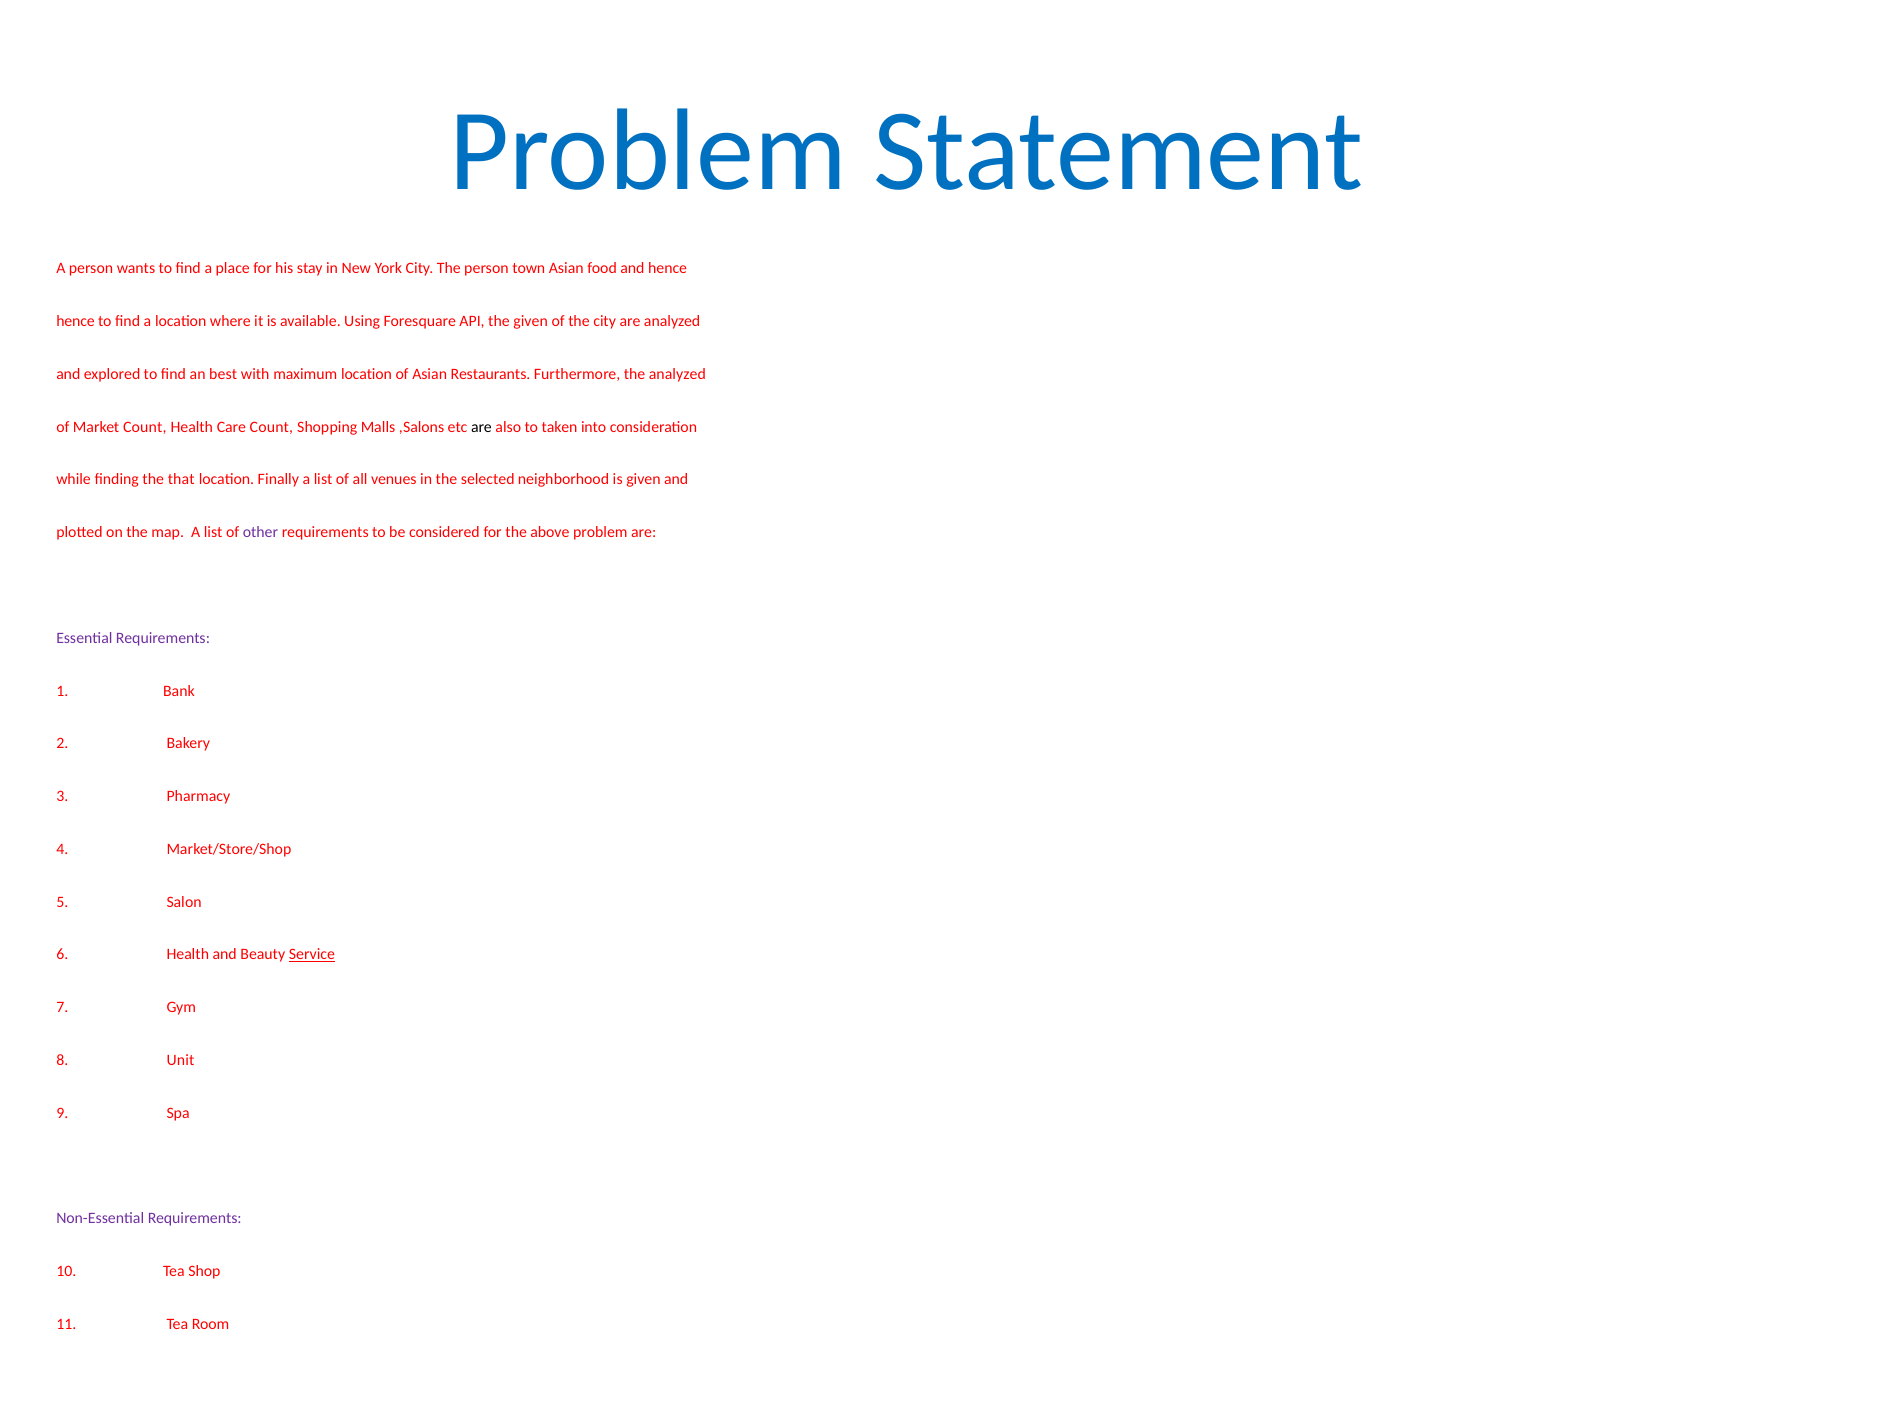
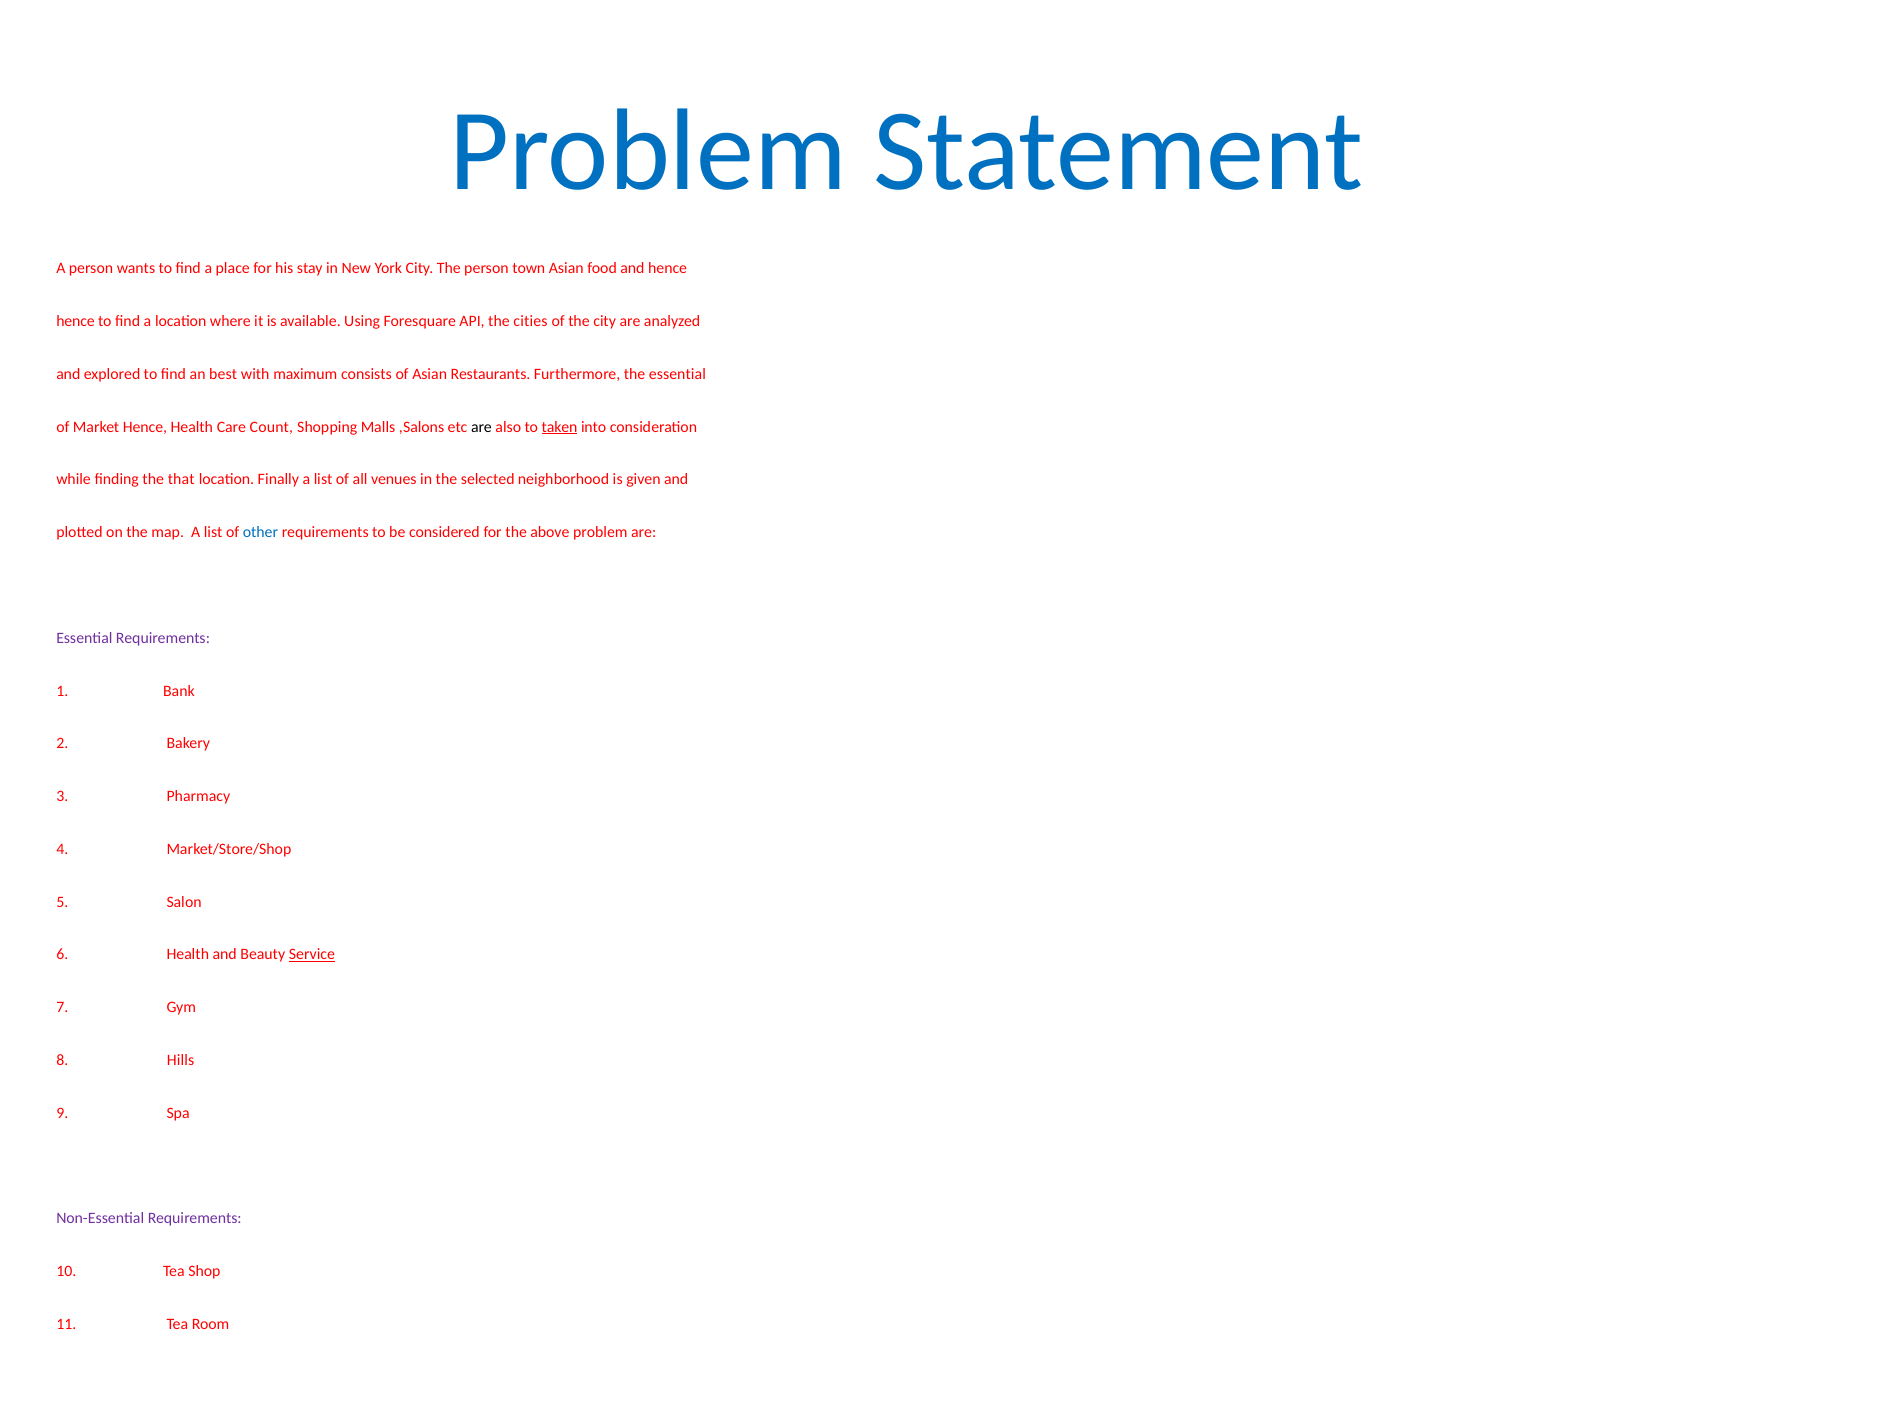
the given: given -> cities (531, 321)
maximum location: location -> consists (366, 374)
the analyzed: analyzed -> essential (677, 374)
Market Count: Count -> Hence (145, 427)
taken underline: none -> present (560, 427)
other colour: purple -> blue (260, 533)
Unit: Unit -> Hills (181, 1060)
